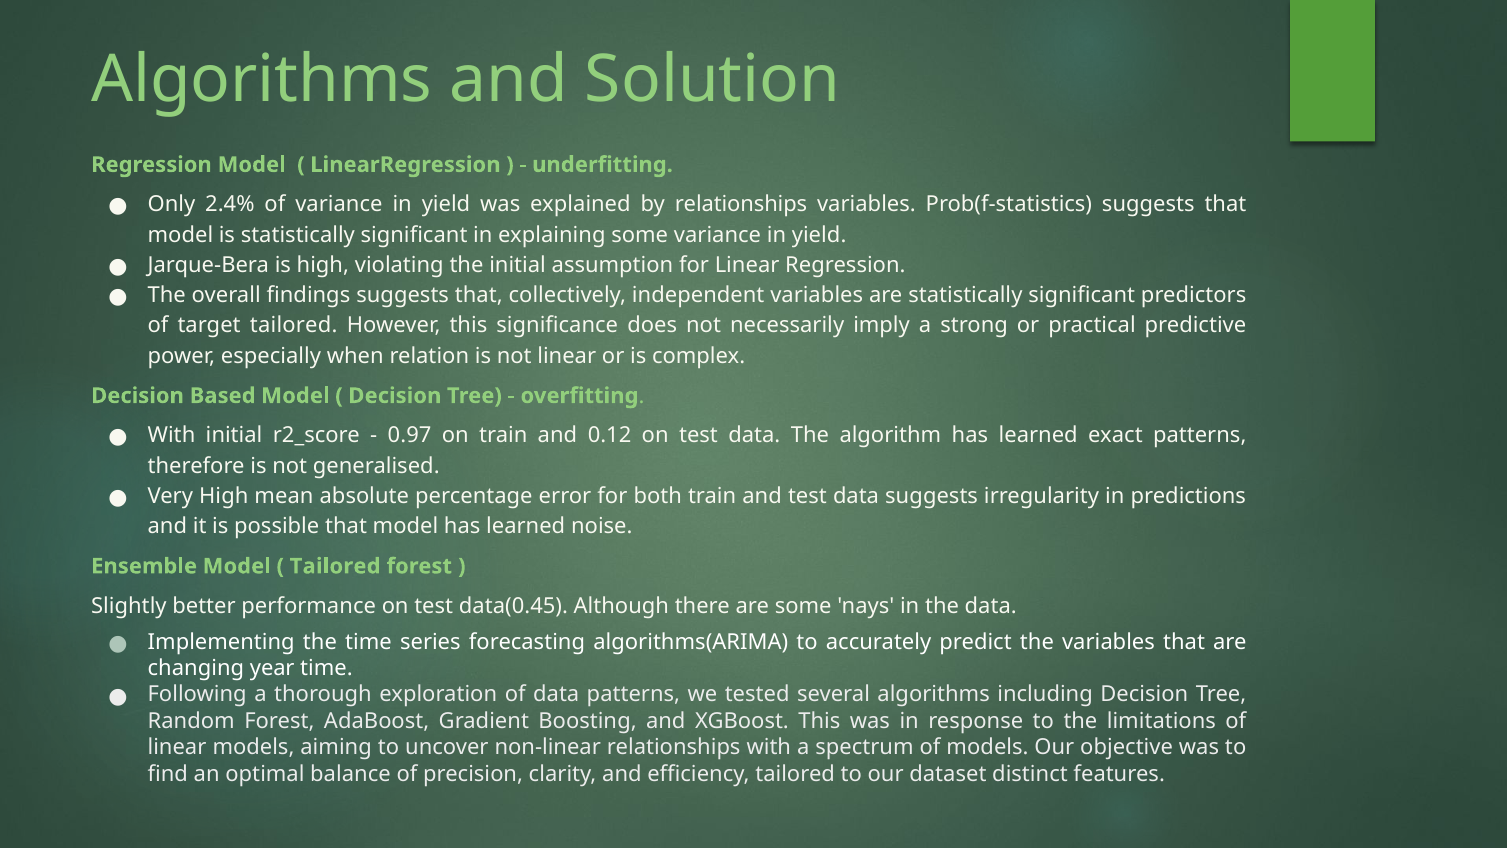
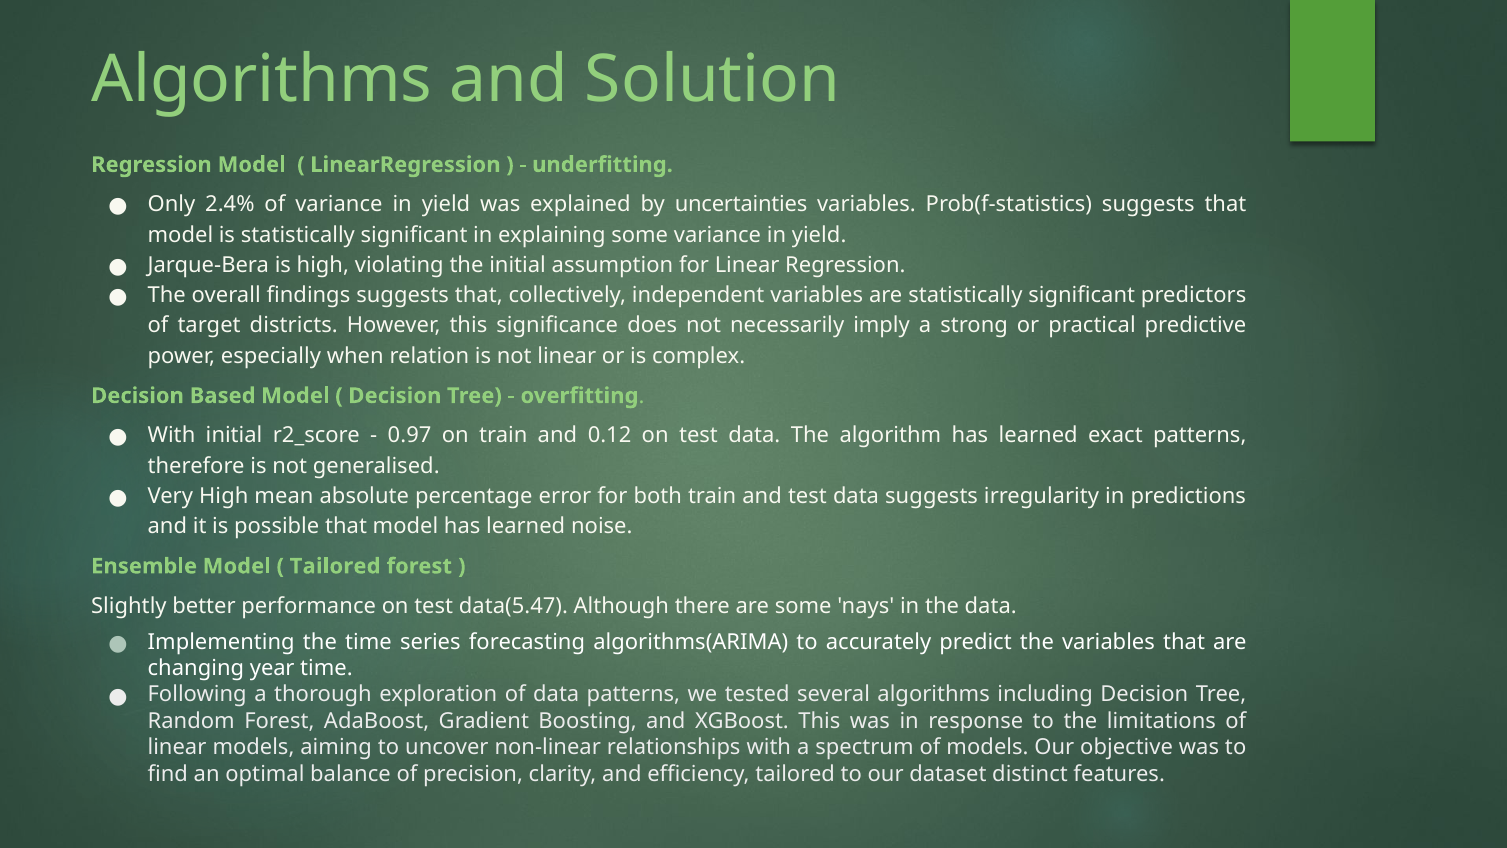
by relationships: relationships -> uncertainties (741, 204)
target tailored: tailored -> districts (294, 326)
data(0.45: data(0.45 -> data(5.47 (513, 606)
